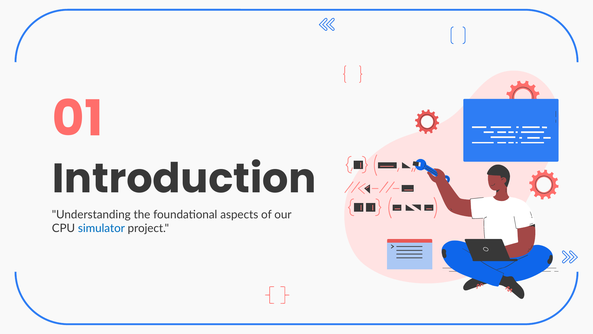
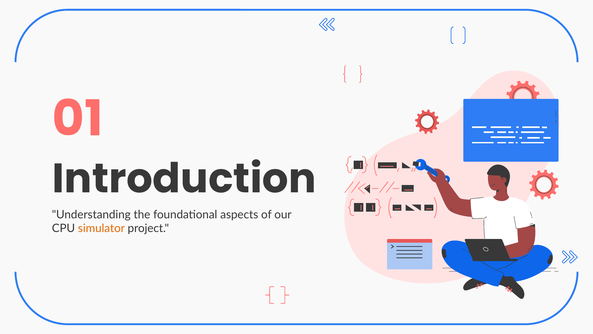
simulator colour: blue -> orange (101, 228)
